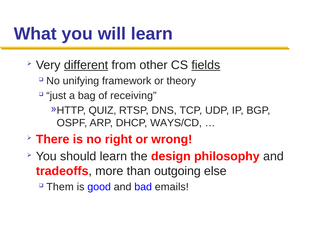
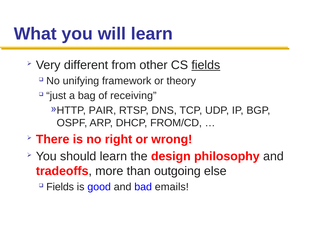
different underline: present -> none (86, 65)
QUIZ: QUIZ -> PAIR (102, 111)
WAYS/CD: WAYS/CD -> FROM/CD (176, 123)
Them: Them -> Fields (60, 187)
